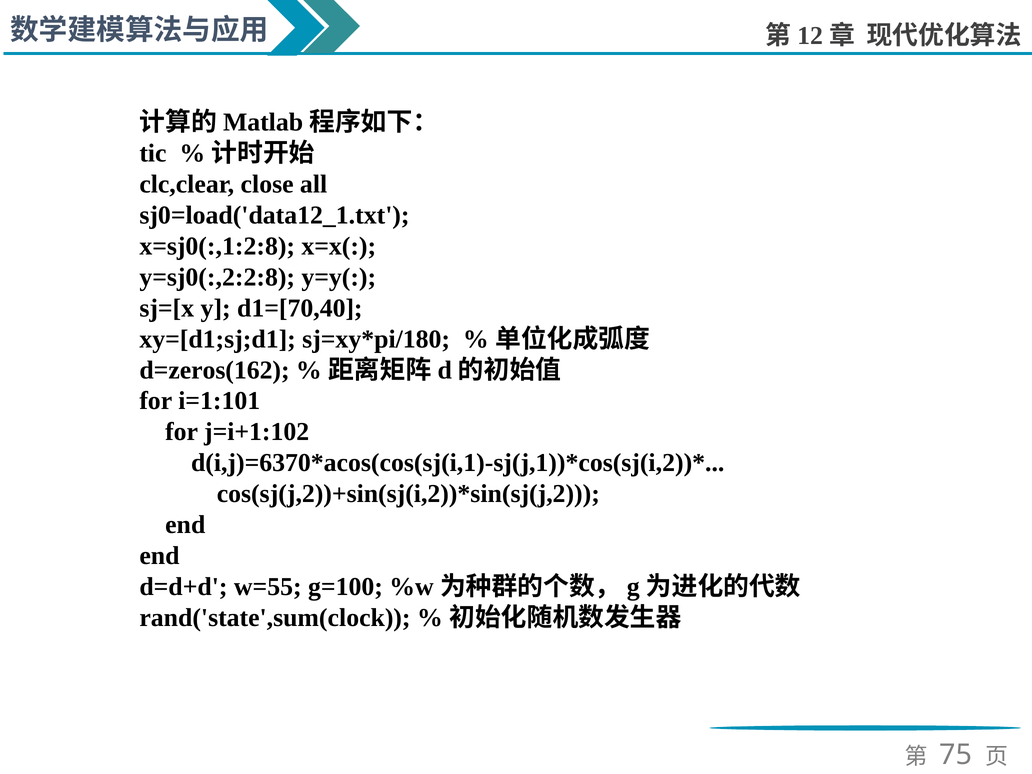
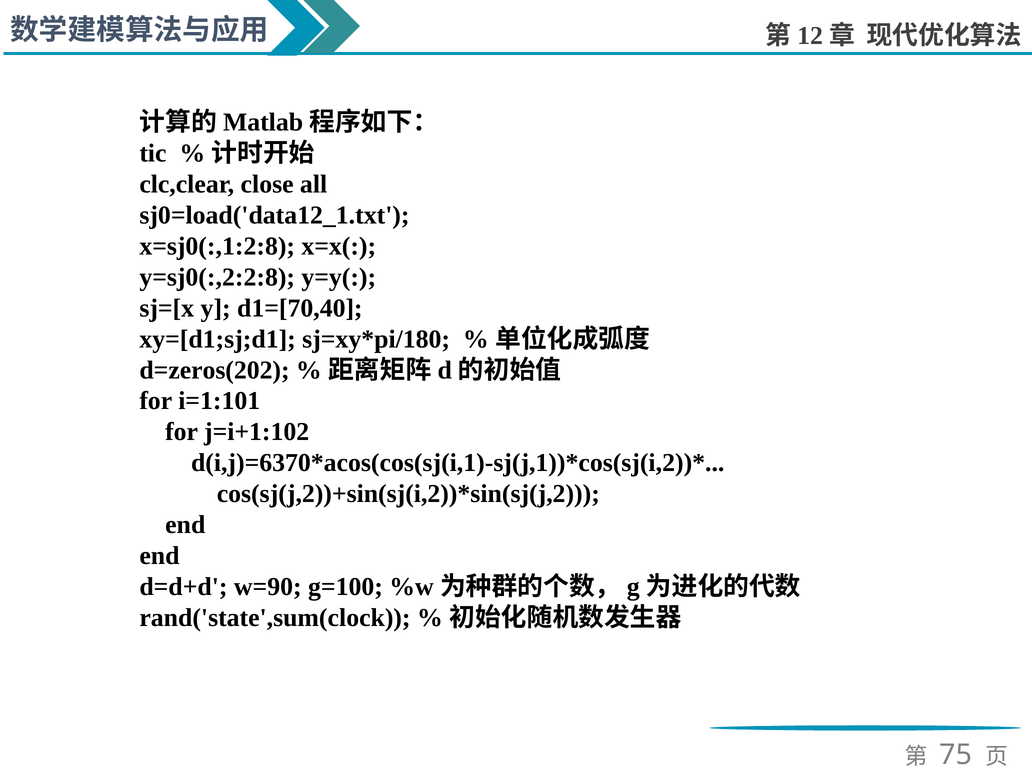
d=zeros(162: d=zeros(162 -> d=zeros(202 (215, 370)
w=55: w=55 -> w=90 (268, 587)
